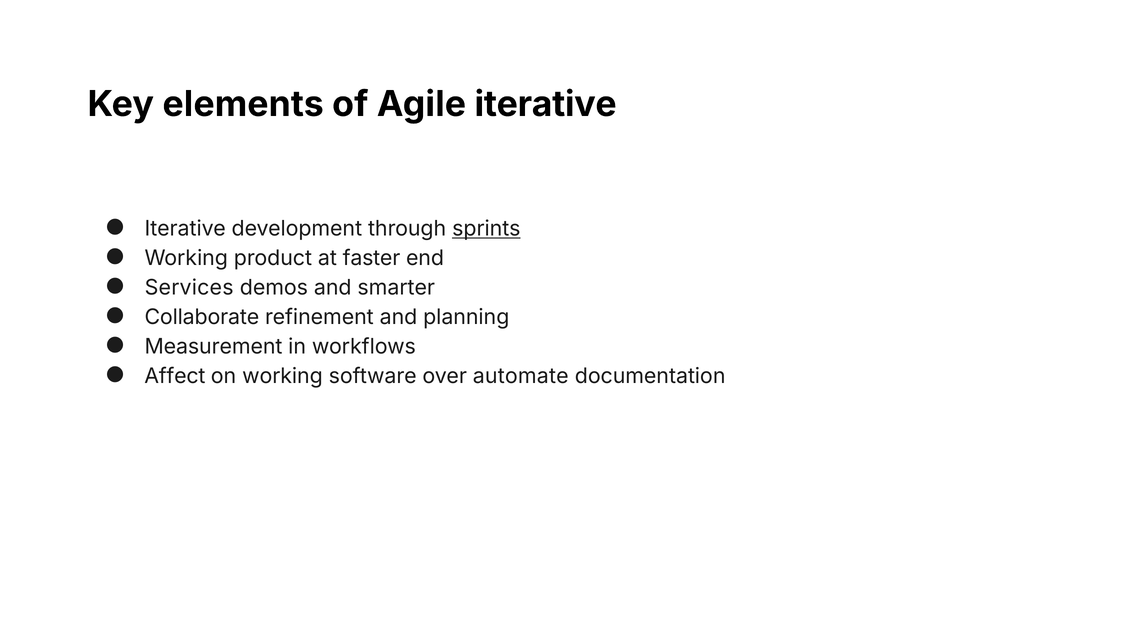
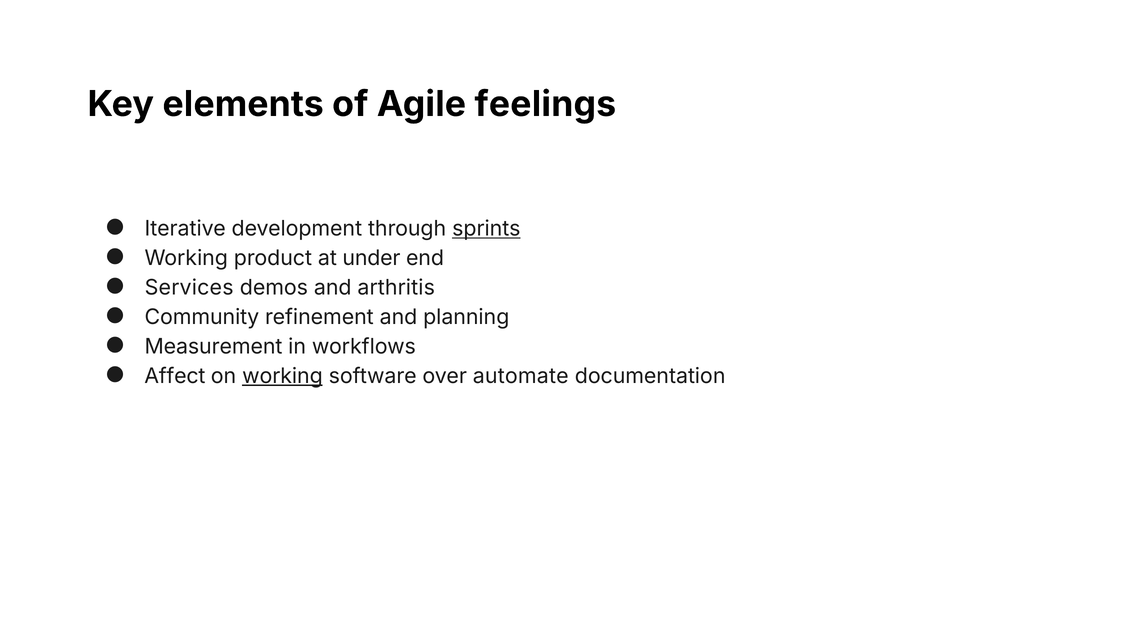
Agile iterative: iterative -> feelings (545, 104)
faster: faster -> under (371, 258)
smarter: smarter -> arthritis (396, 288)
Collaborate: Collaborate -> Community (202, 317)
working underline: none -> present (282, 376)
